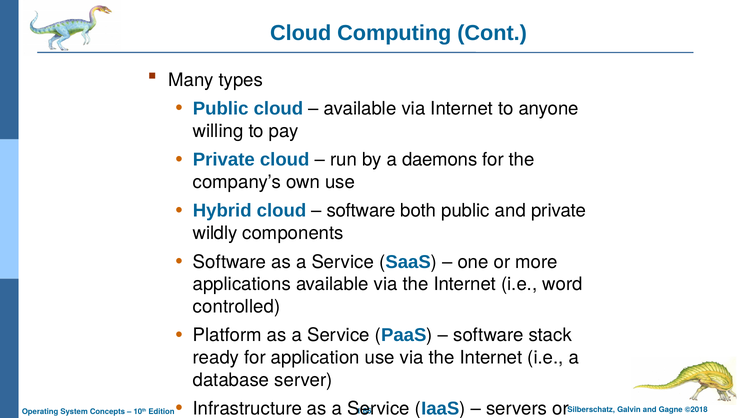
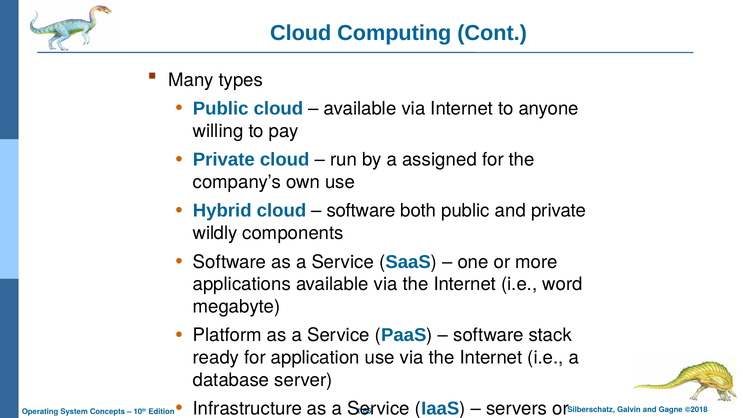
daemons: daemons -> assigned (440, 160)
controlled: controlled -> megabyte (237, 306)
